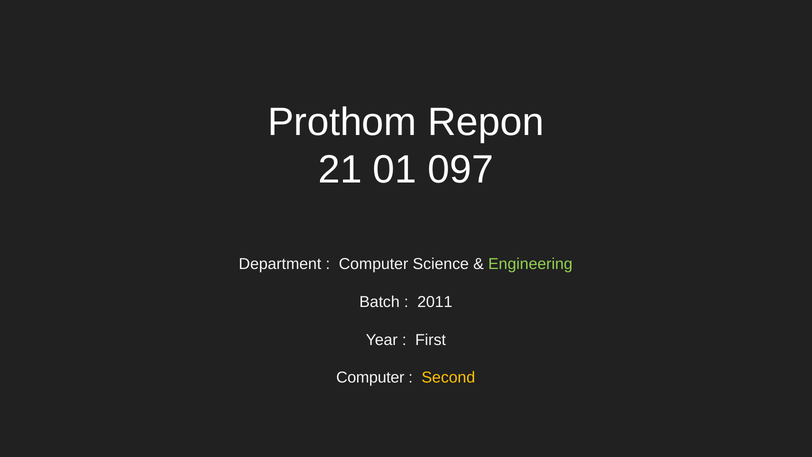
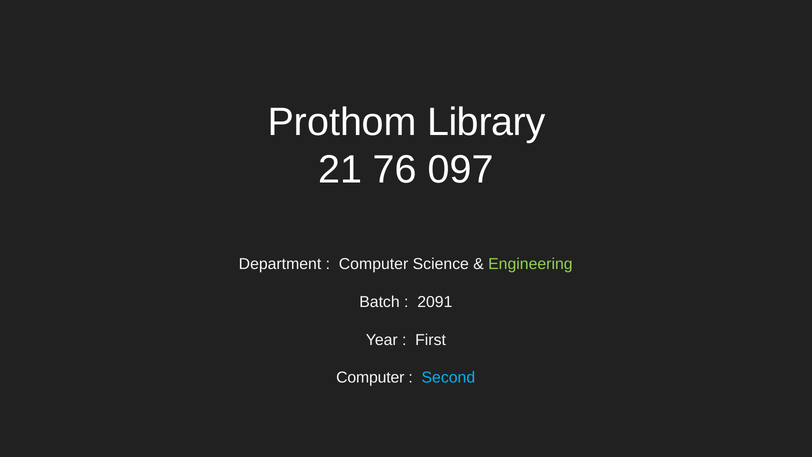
Repon: Repon -> Library (486, 122)
01: 01 -> 76 (395, 169)
2011: 2011 -> 2091 (435, 302)
Second colour: yellow -> light blue (448, 378)
